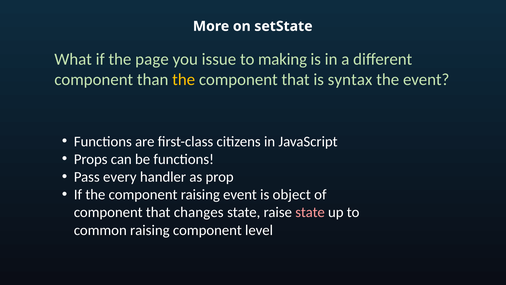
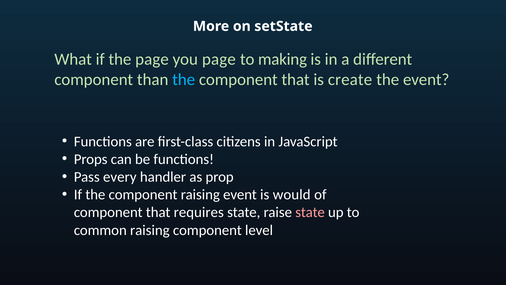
you issue: issue -> page (219, 59)
the colour: yellow -> light blue (184, 80)
syntax: syntax -> create (350, 80)
object: object -> would (292, 194)
changes: changes -> requires (199, 212)
